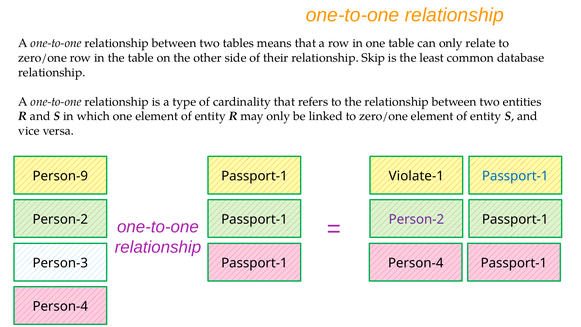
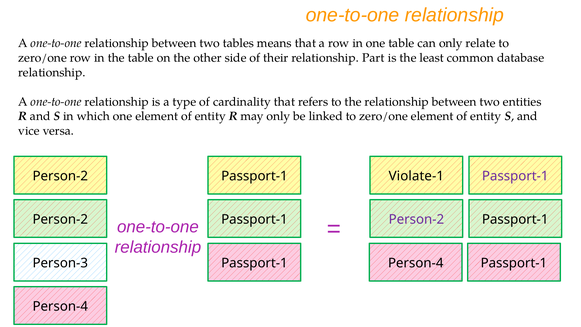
Skip: Skip -> Part (373, 58)
Person-9: Person-9 -> Person-2 (60, 176)
Passport-1 colour: blue -> purple (515, 176)
